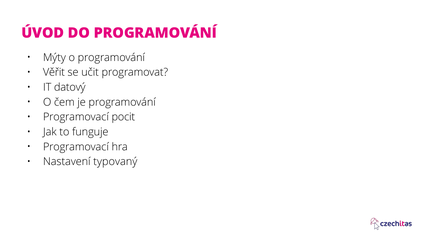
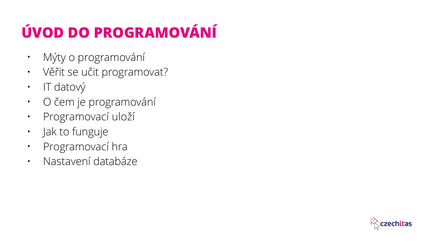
pocit: pocit -> uloží (123, 117)
typovaný: typovaný -> databáze (115, 162)
